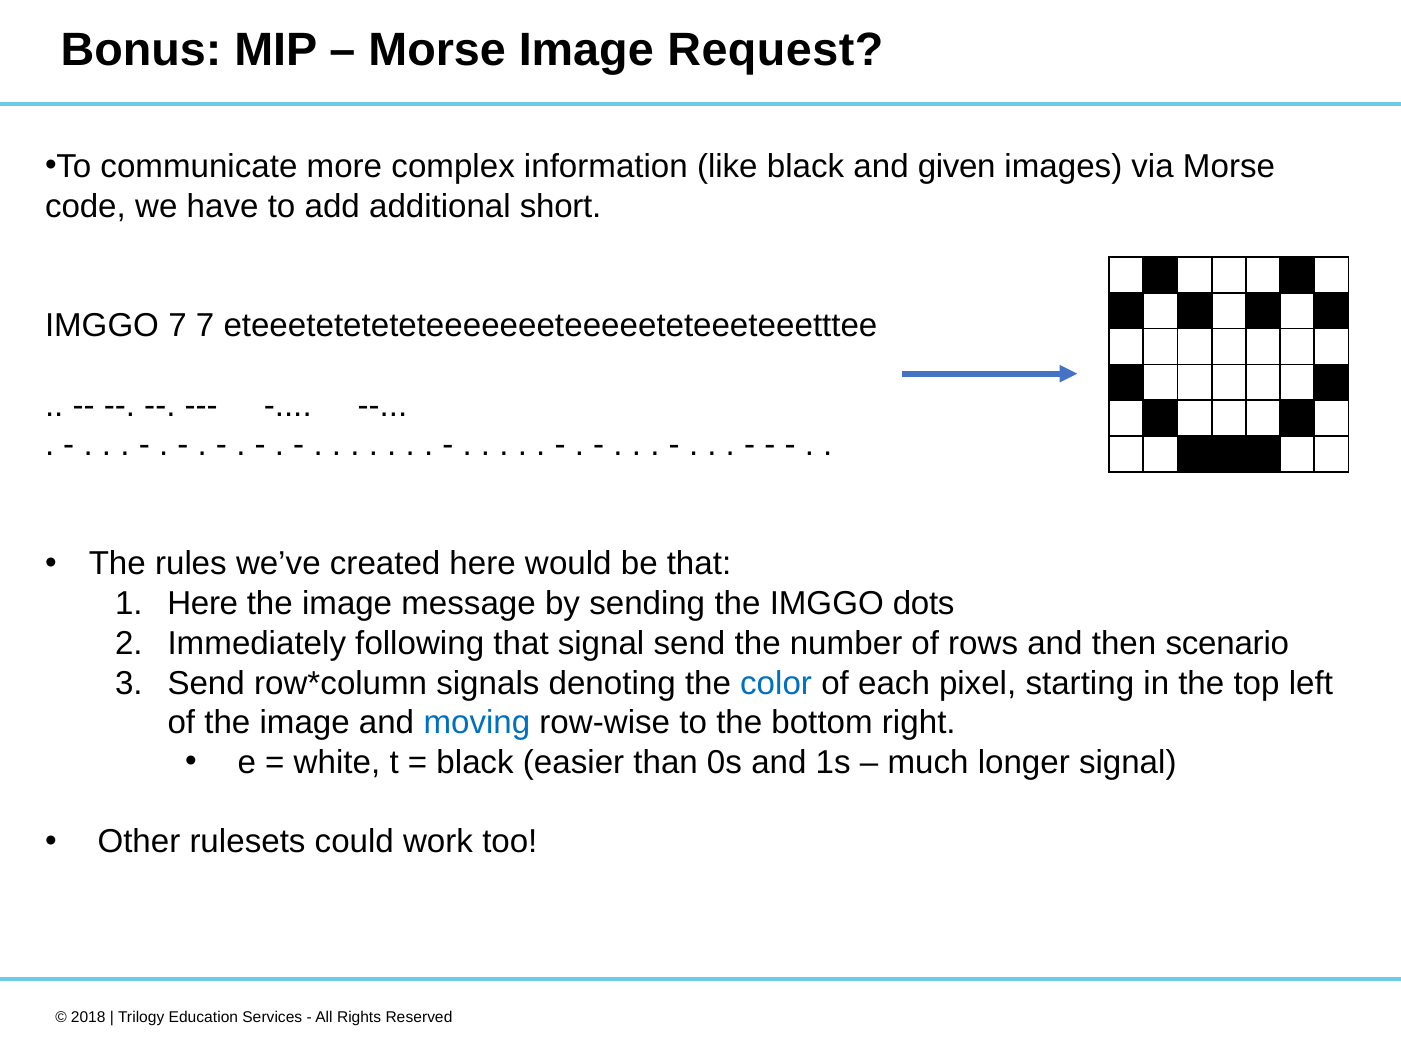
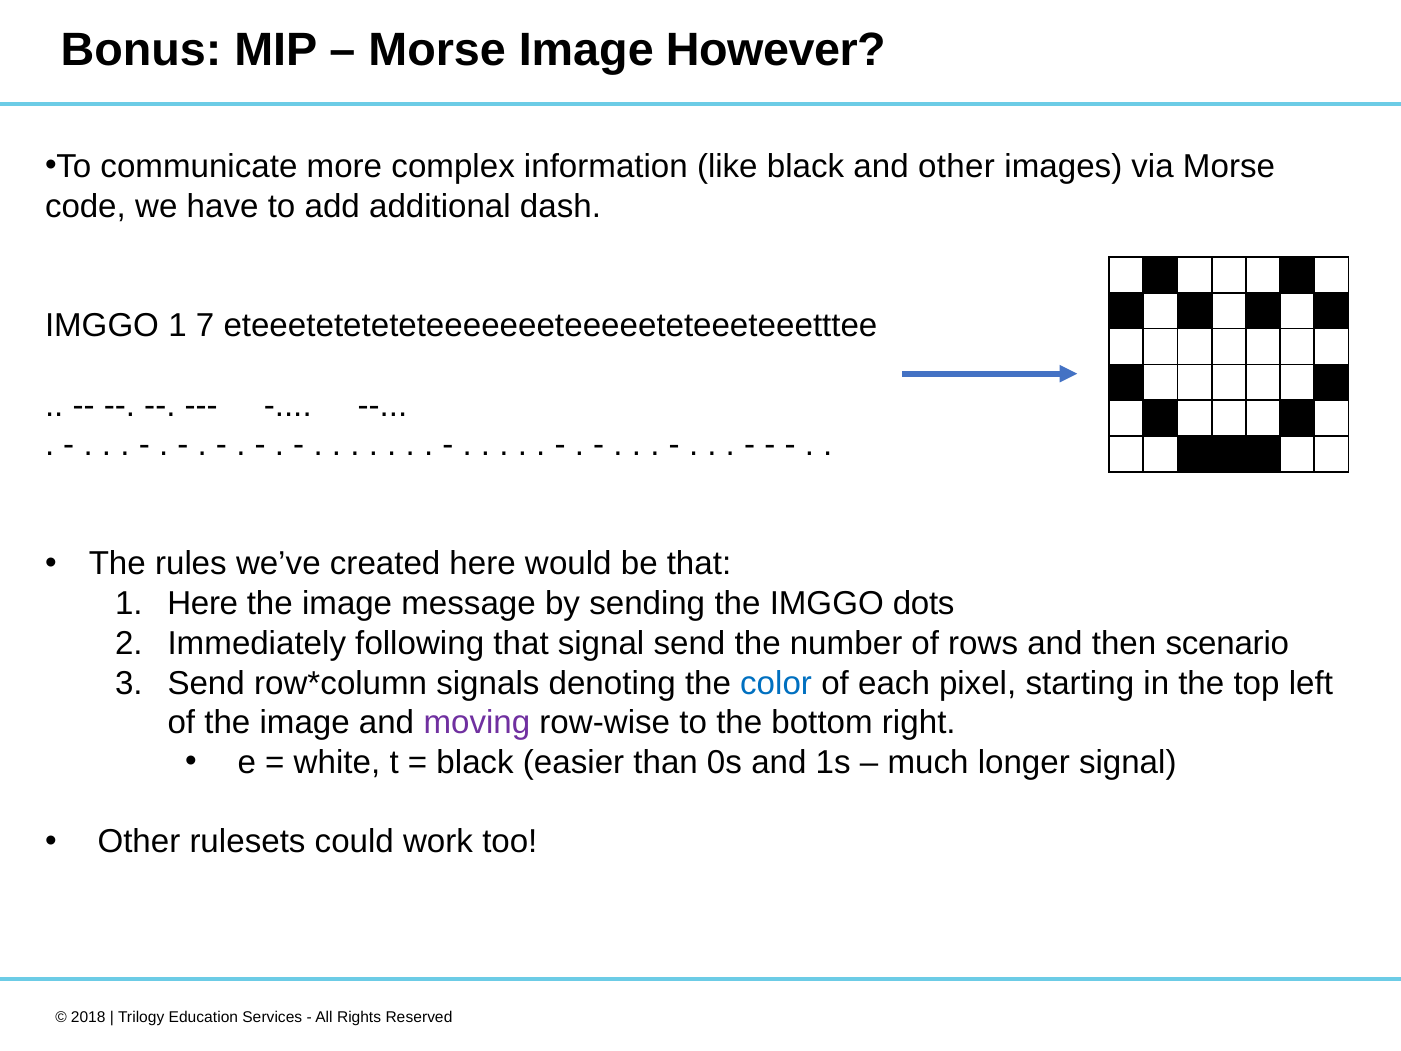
Request: Request -> However (776, 50)
and given: given -> other (956, 167)
short: short -> dash (560, 206)
IMGGO 7: 7 -> 1 (177, 326)
moving colour: blue -> purple (477, 723)
